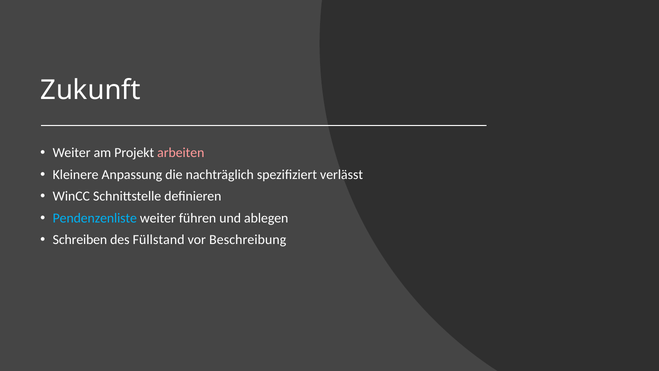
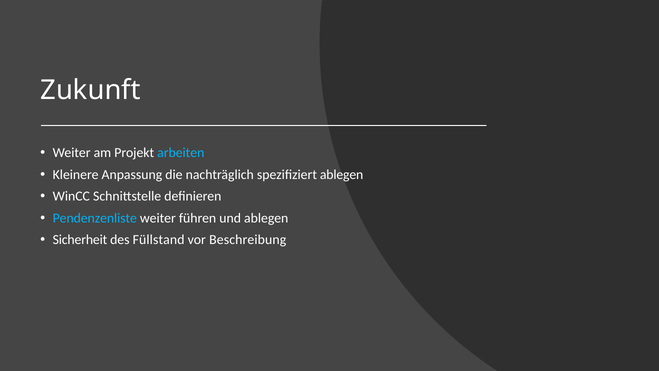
arbeiten colour: pink -> light blue (181, 153)
spezifiziert verlässt: verlässt -> ablegen (342, 174)
Schreiben: Schreiben -> Sicherheit (80, 240)
